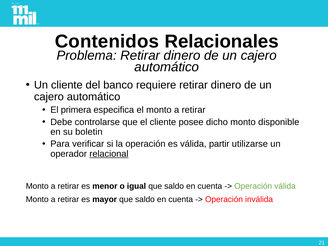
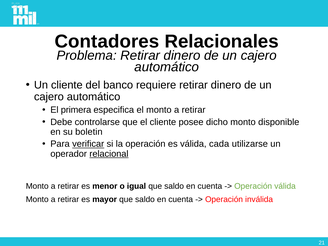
Contenidos: Contenidos -> Contadores (107, 41)
verificar underline: none -> present (88, 144)
partir: partir -> cada (219, 144)
